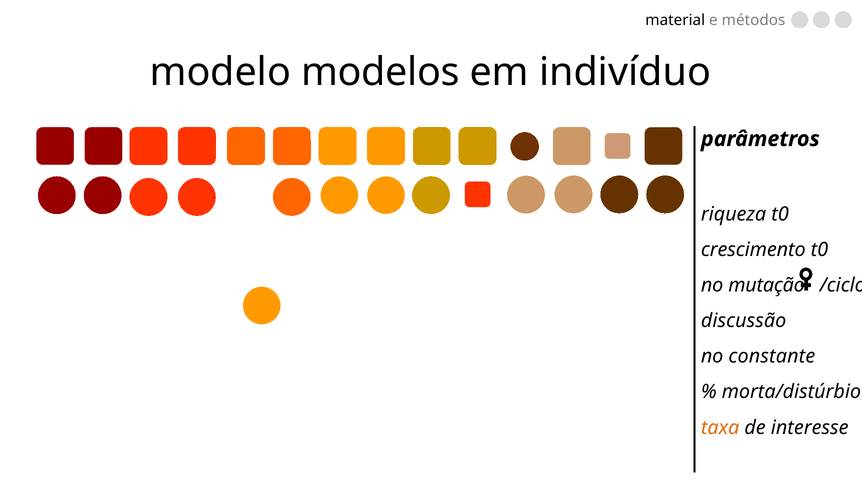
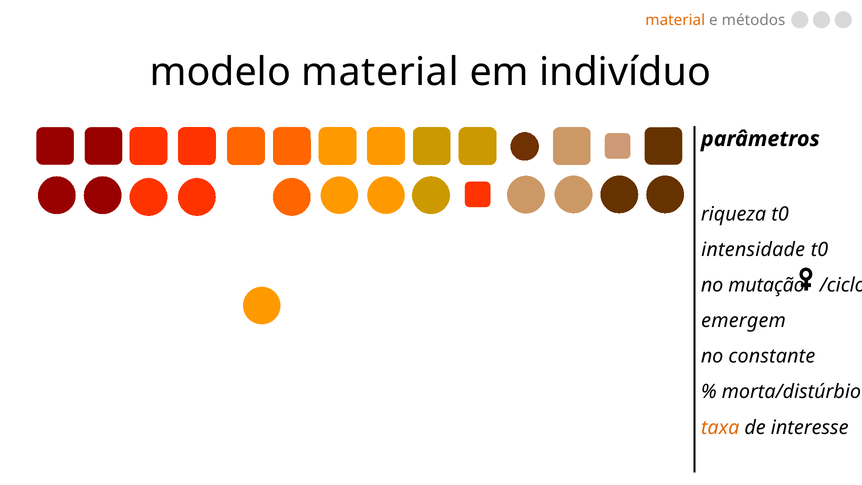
material colour: black -> orange (675, 20)
modelo modelos: modelos -> material (380, 72)
crescimento: crescimento -> intensidade (753, 250)
discussão: discussão -> emergem (744, 321)
